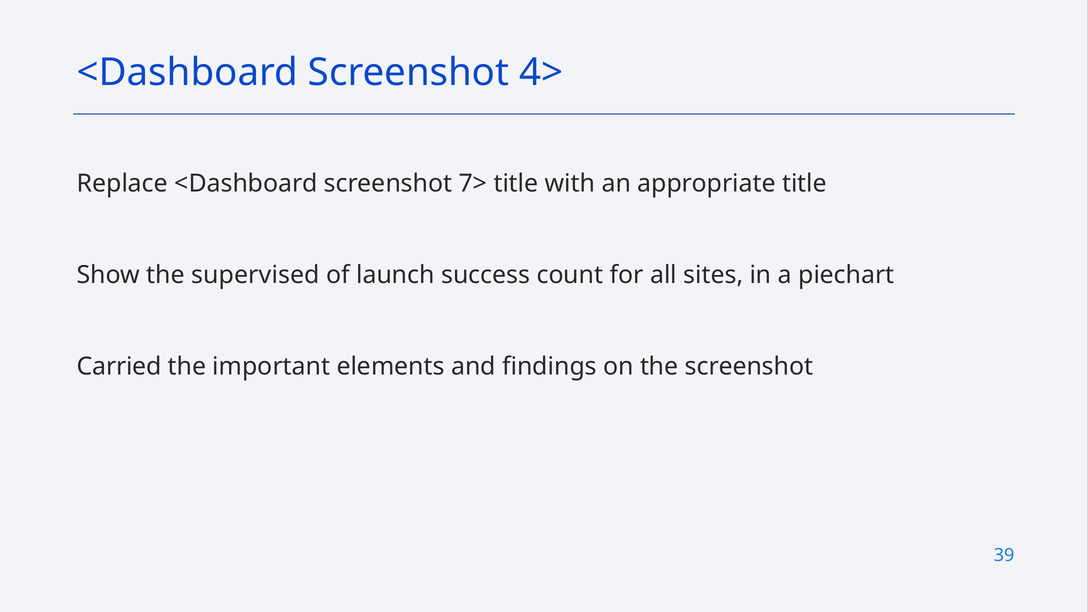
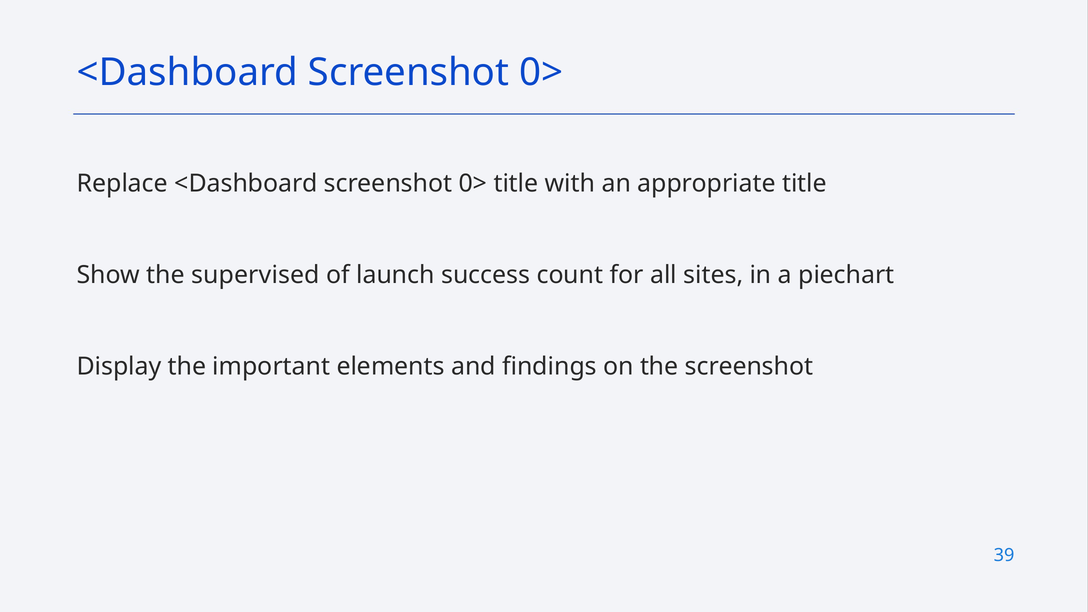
4>: 4> -> 0> (541, 73)
Replace <Dashboard screenshot 7>: 7> -> 0> (473, 184)
Carried: Carried -> Display (119, 367)
